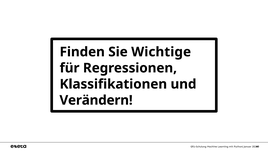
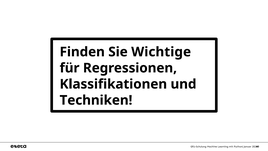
Verändern: Verändern -> Techniken (96, 100)
